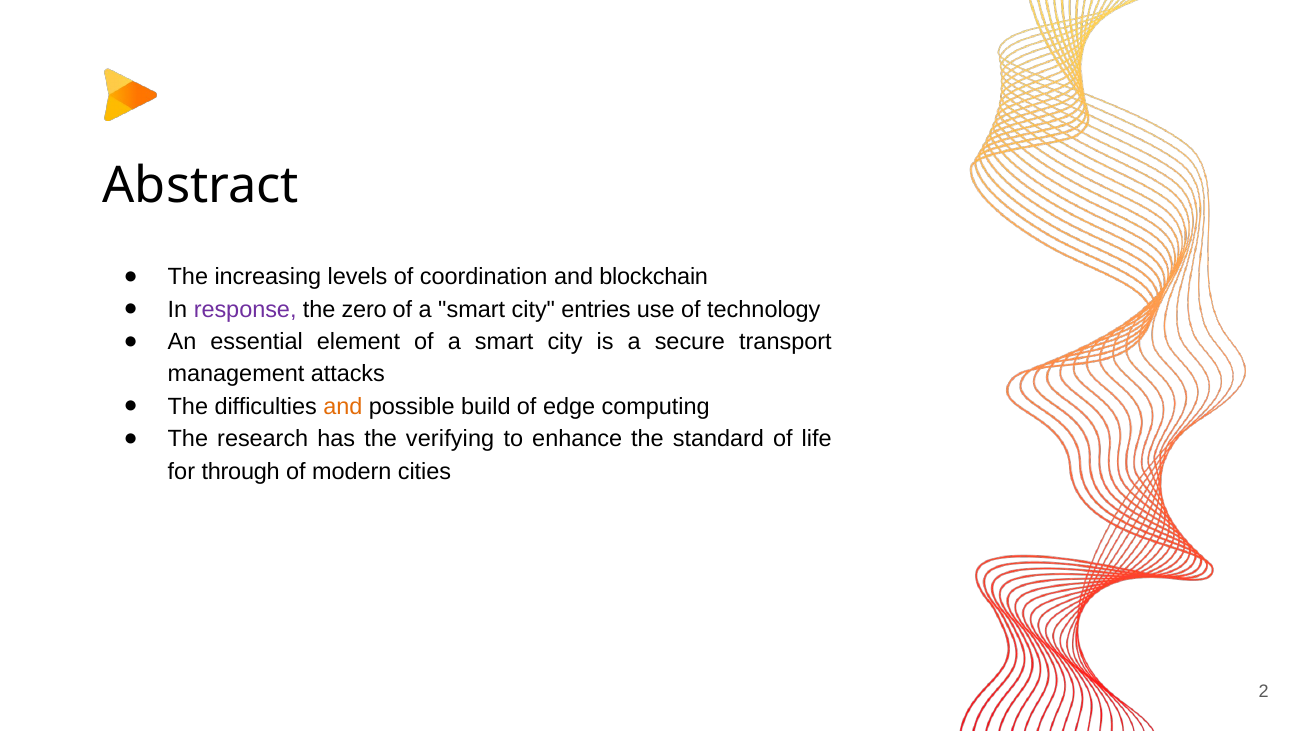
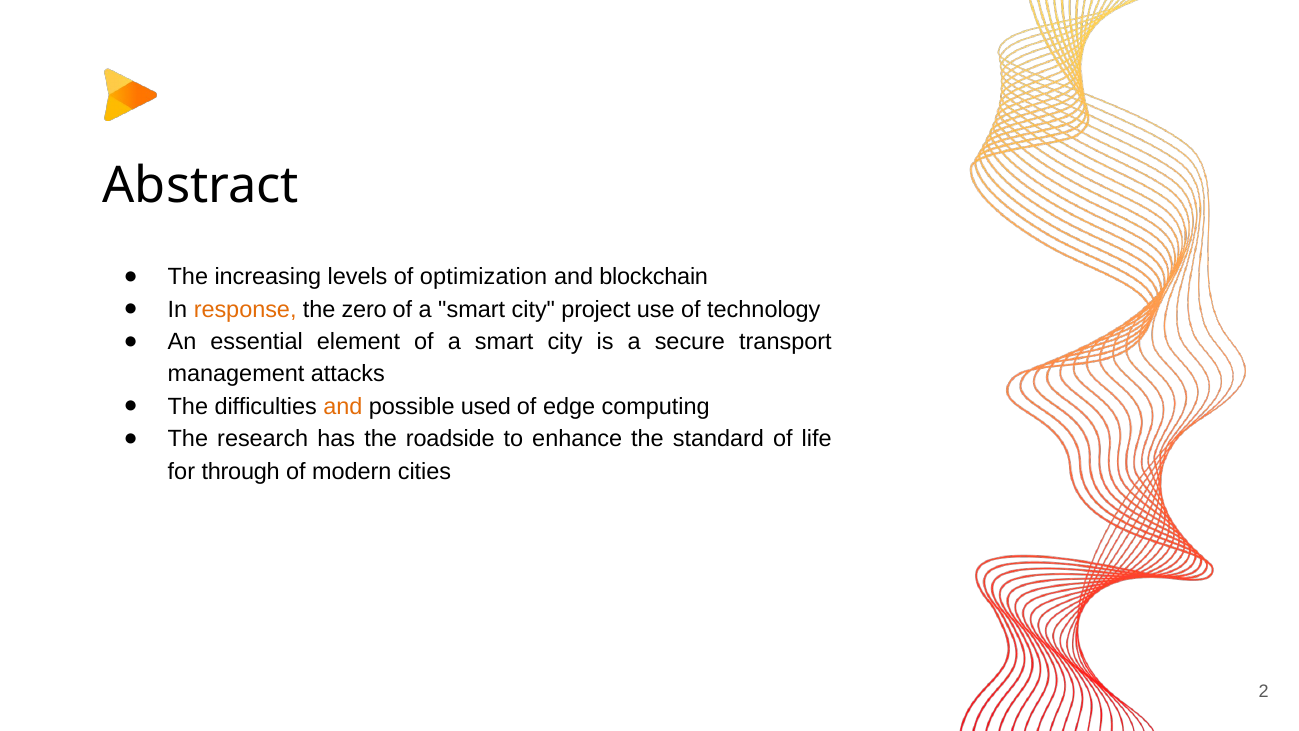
coordination: coordination -> optimization (484, 277)
response colour: purple -> orange (245, 309)
entries: entries -> project (596, 309)
build: build -> used (486, 406)
verifying: verifying -> roadside (450, 439)
